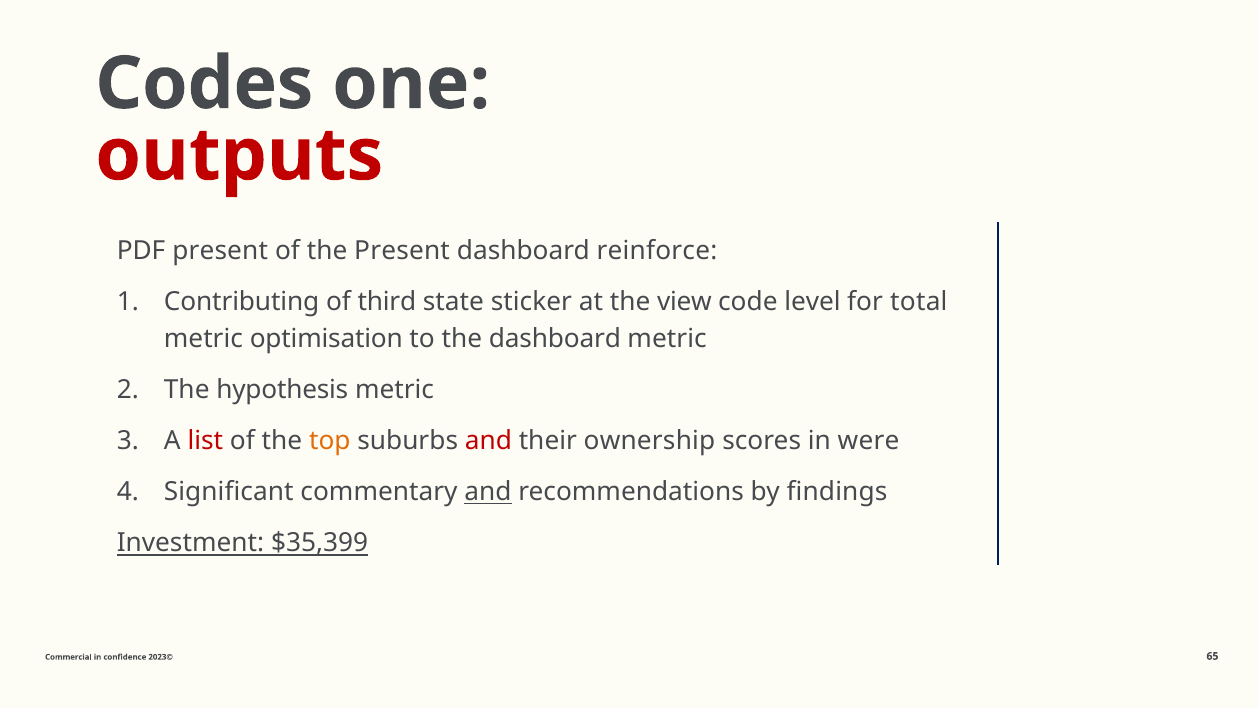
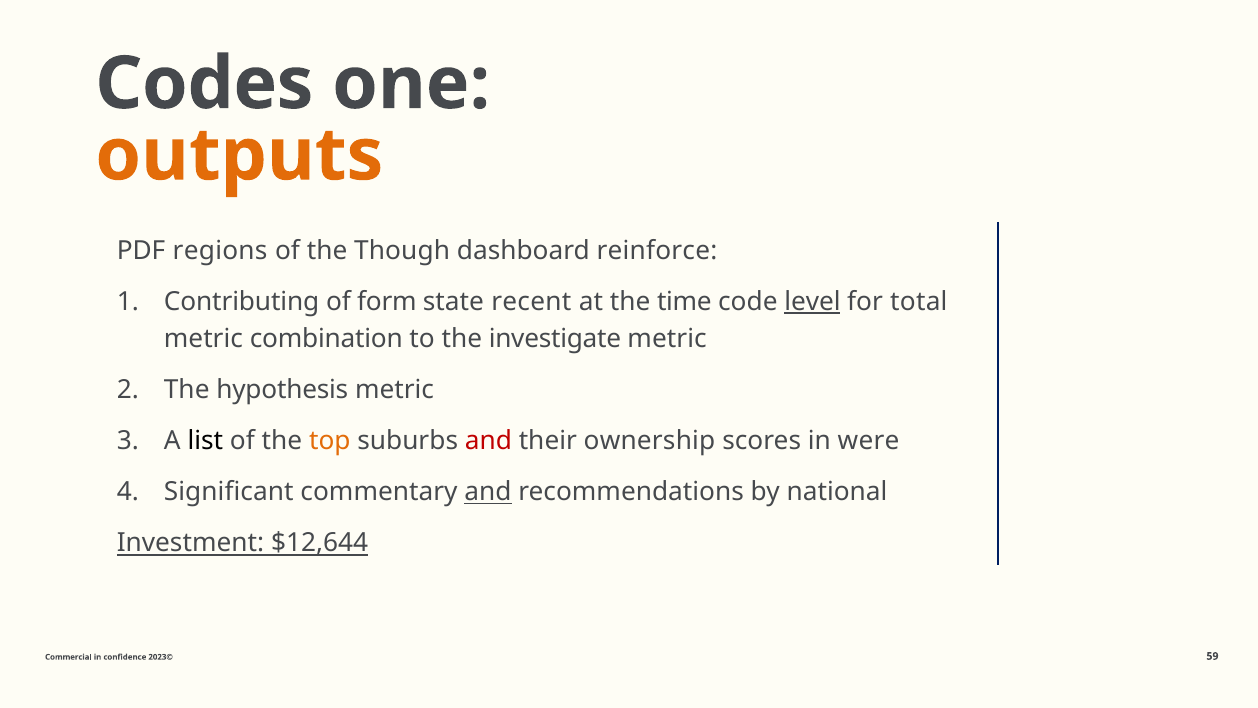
outputs colour: red -> orange (239, 155)
PDF present: present -> regions (220, 250)
the Present: Present -> Though (402, 250)
third: third -> form (387, 301)
sticker: sticker -> recent (531, 301)
view: view -> time (684, 301)
level underline: none -> present (813, 301)
optimisation: optimisation -> combination (326, 339)
the dashboard: dashboard -> investigate (555, 339)
list colour: red -> black (205, 441)
findings: findings -> national (837, 492)
$35,399: $35,399 -> $12,644 (320, 543)
65: 65 -> 59 (1212, 656)
